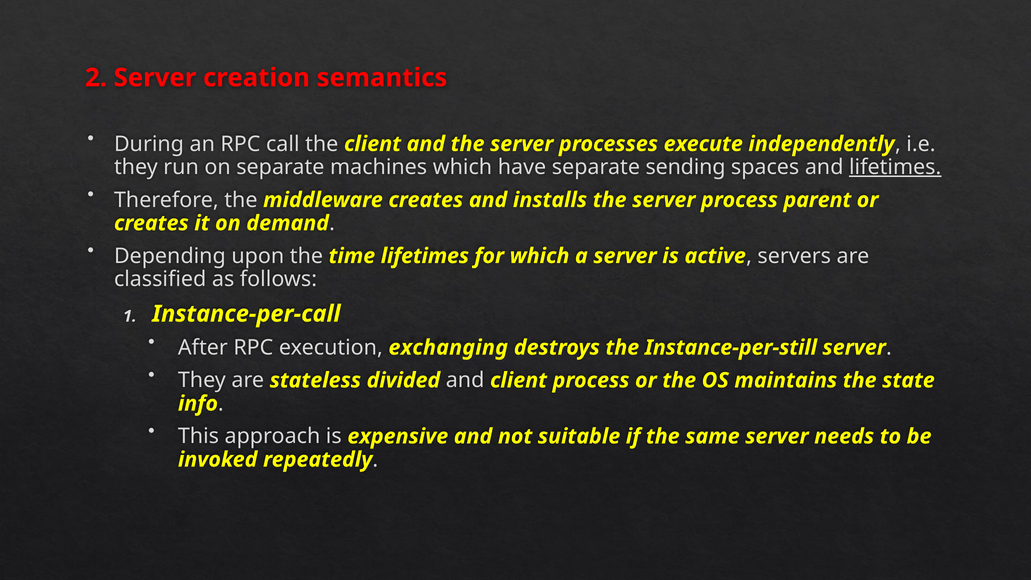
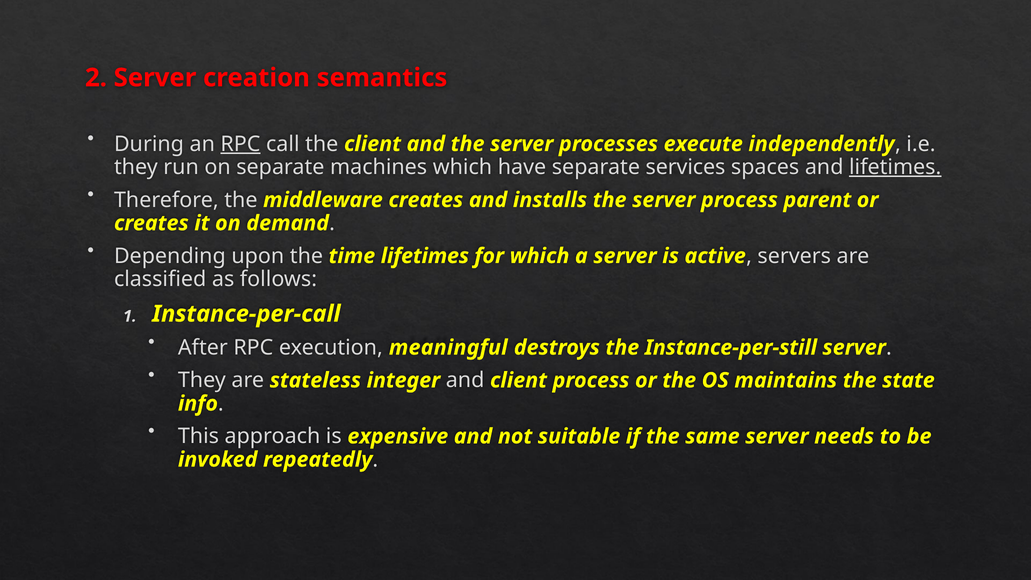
RPC underline: none -> present (240, 144)
sending: sending -> services (685, 167)
exchanging: exchanging -> meaningful (448, 348)
divided: divided -> integer (403, 380)
